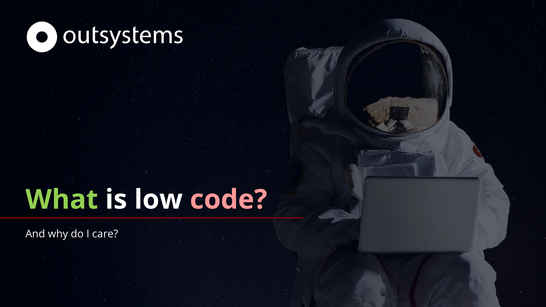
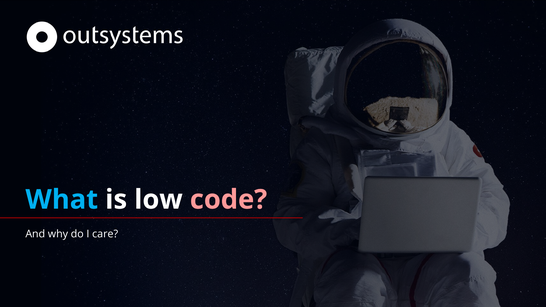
What colour: light green -> light blue (62, 200)
